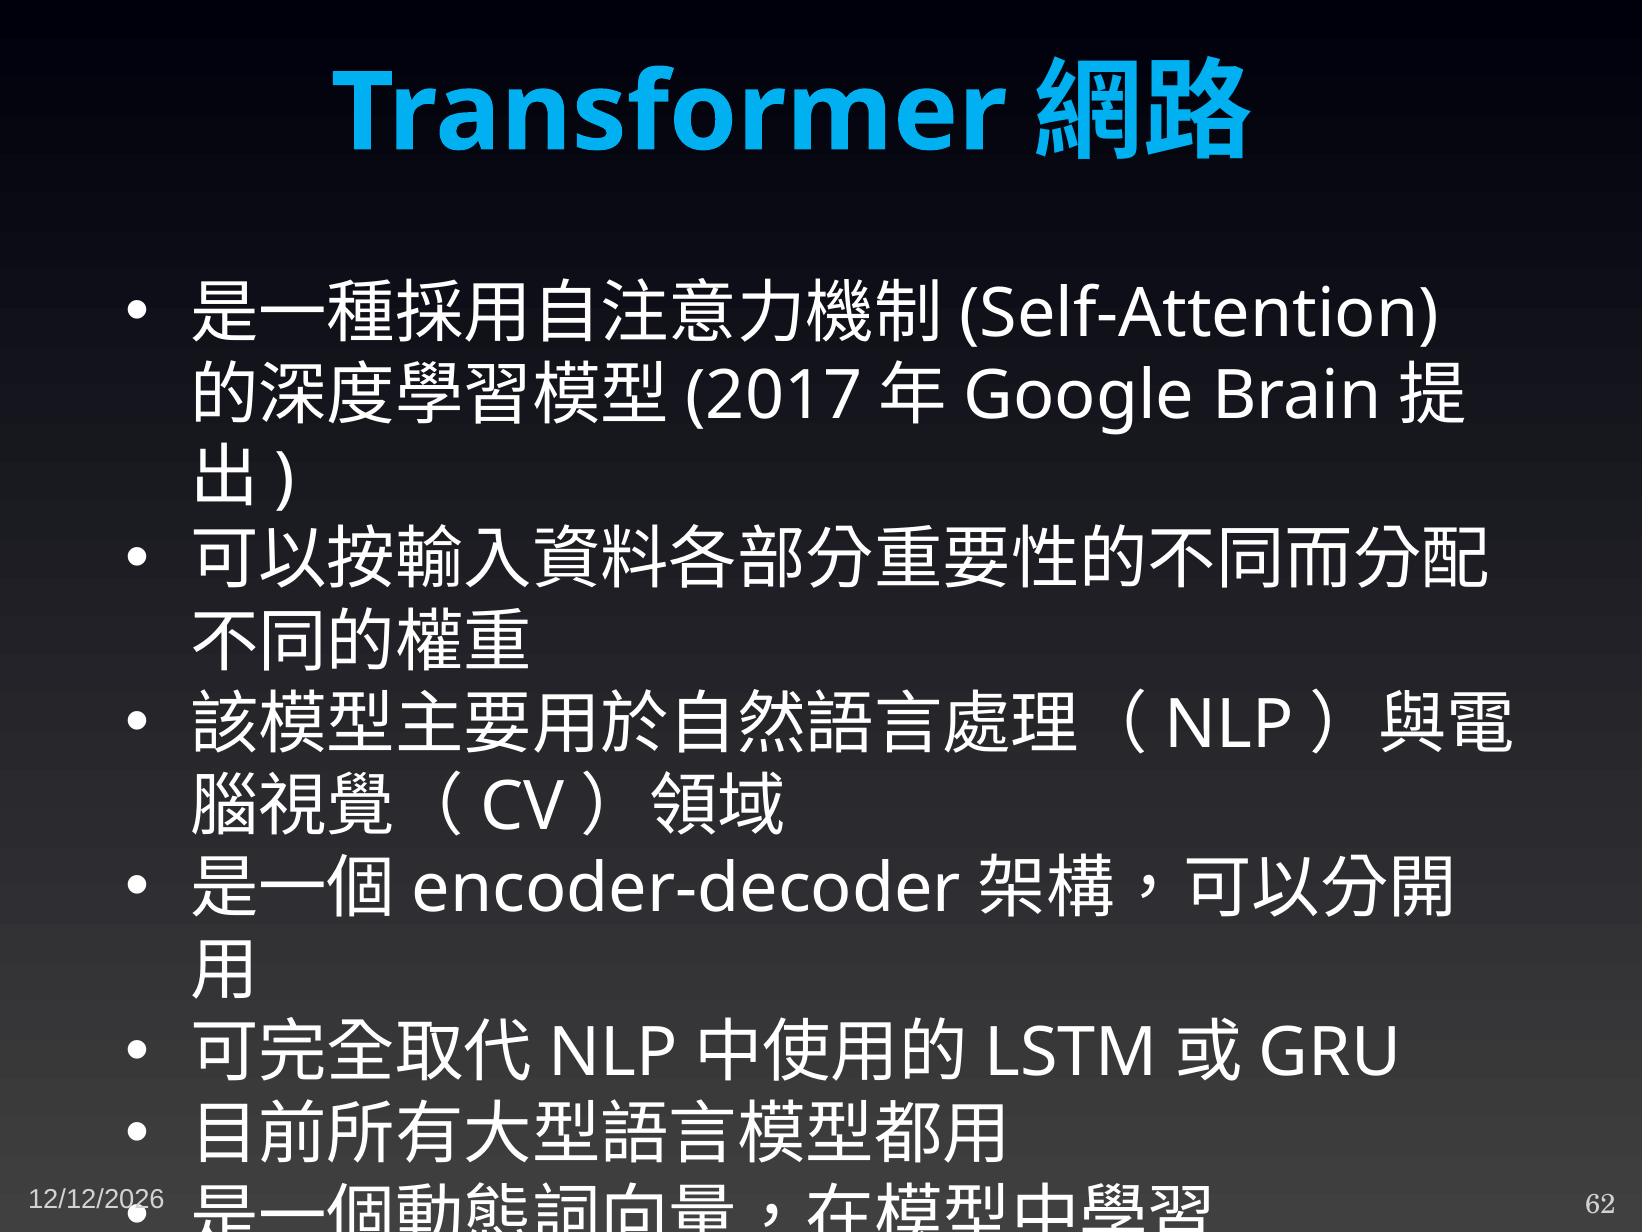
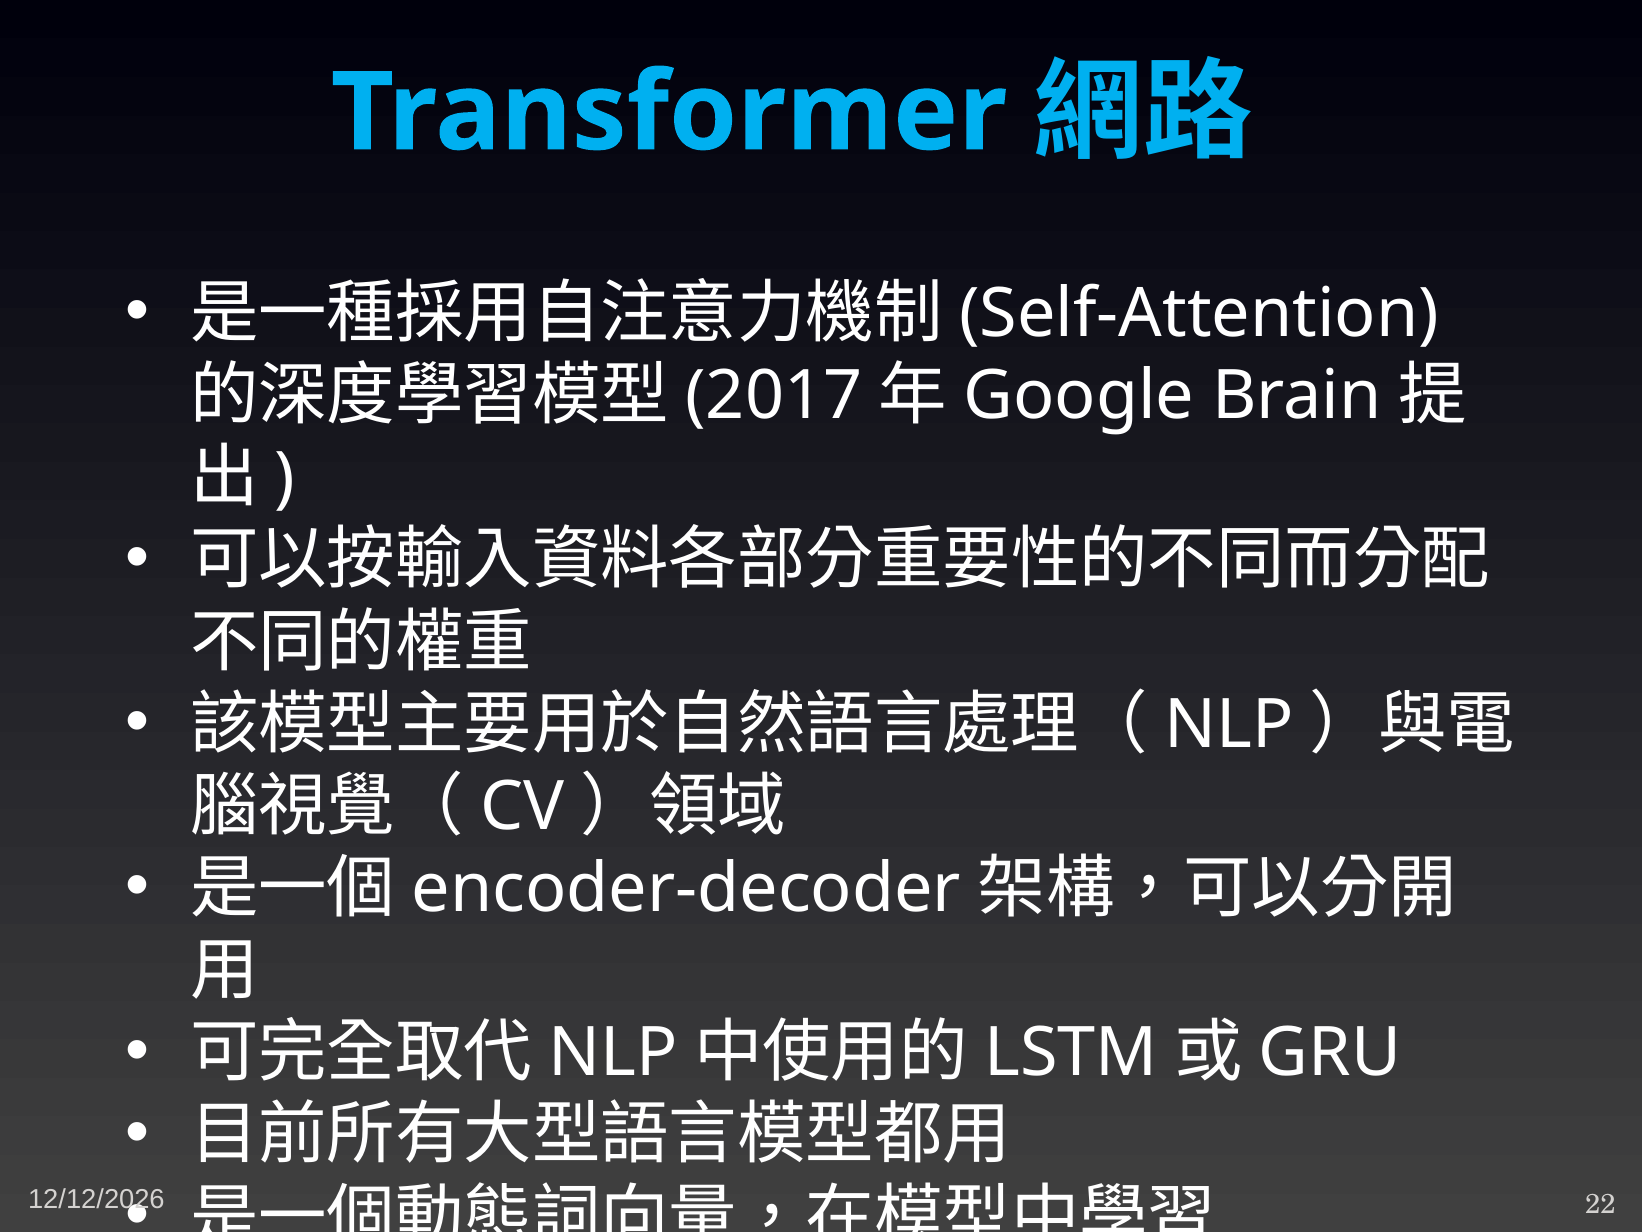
62: 62 -> 22 (1600, 1204)
